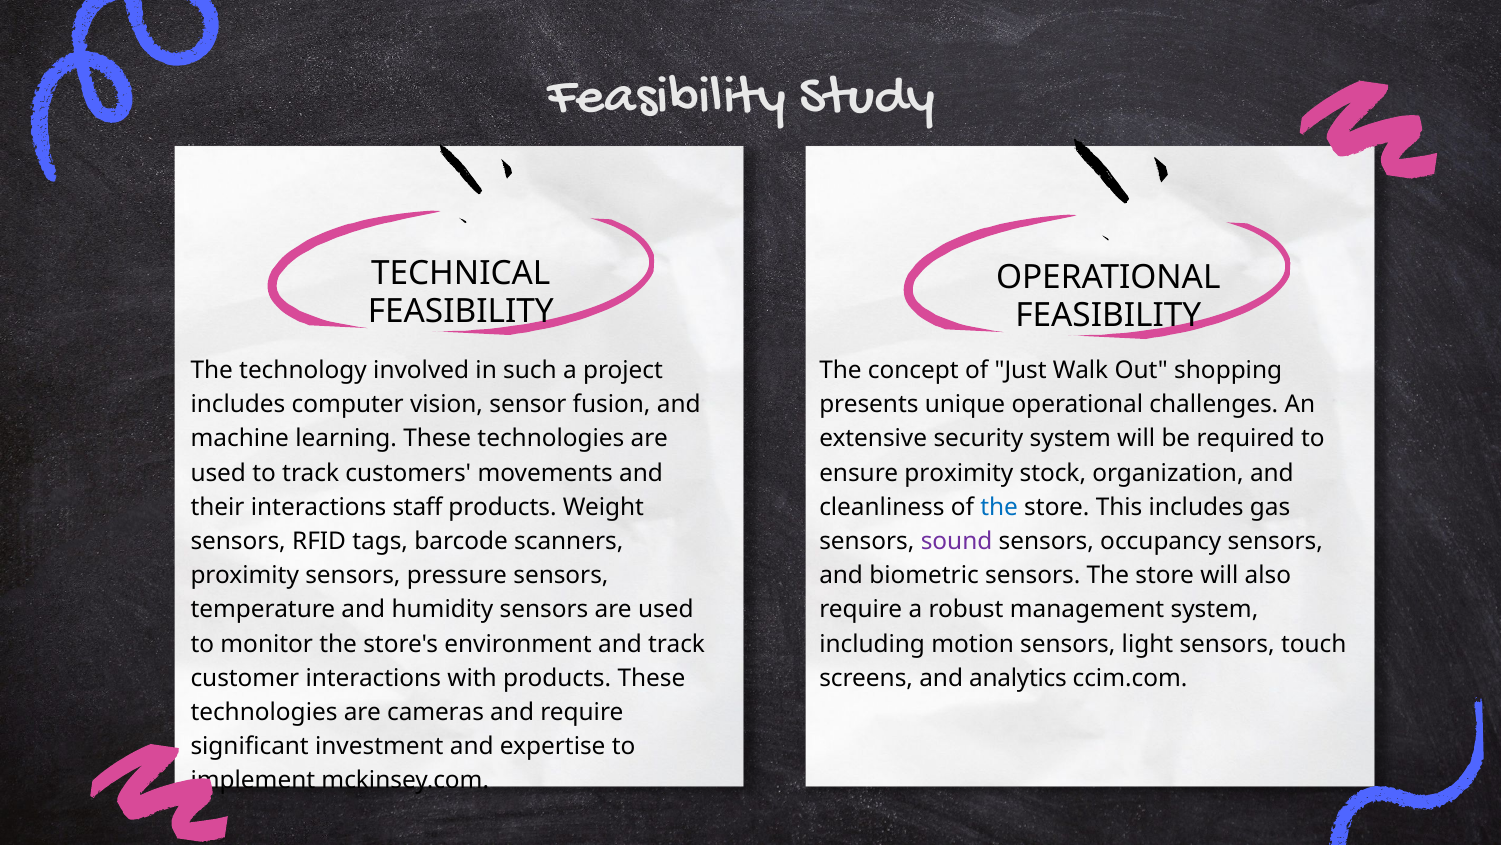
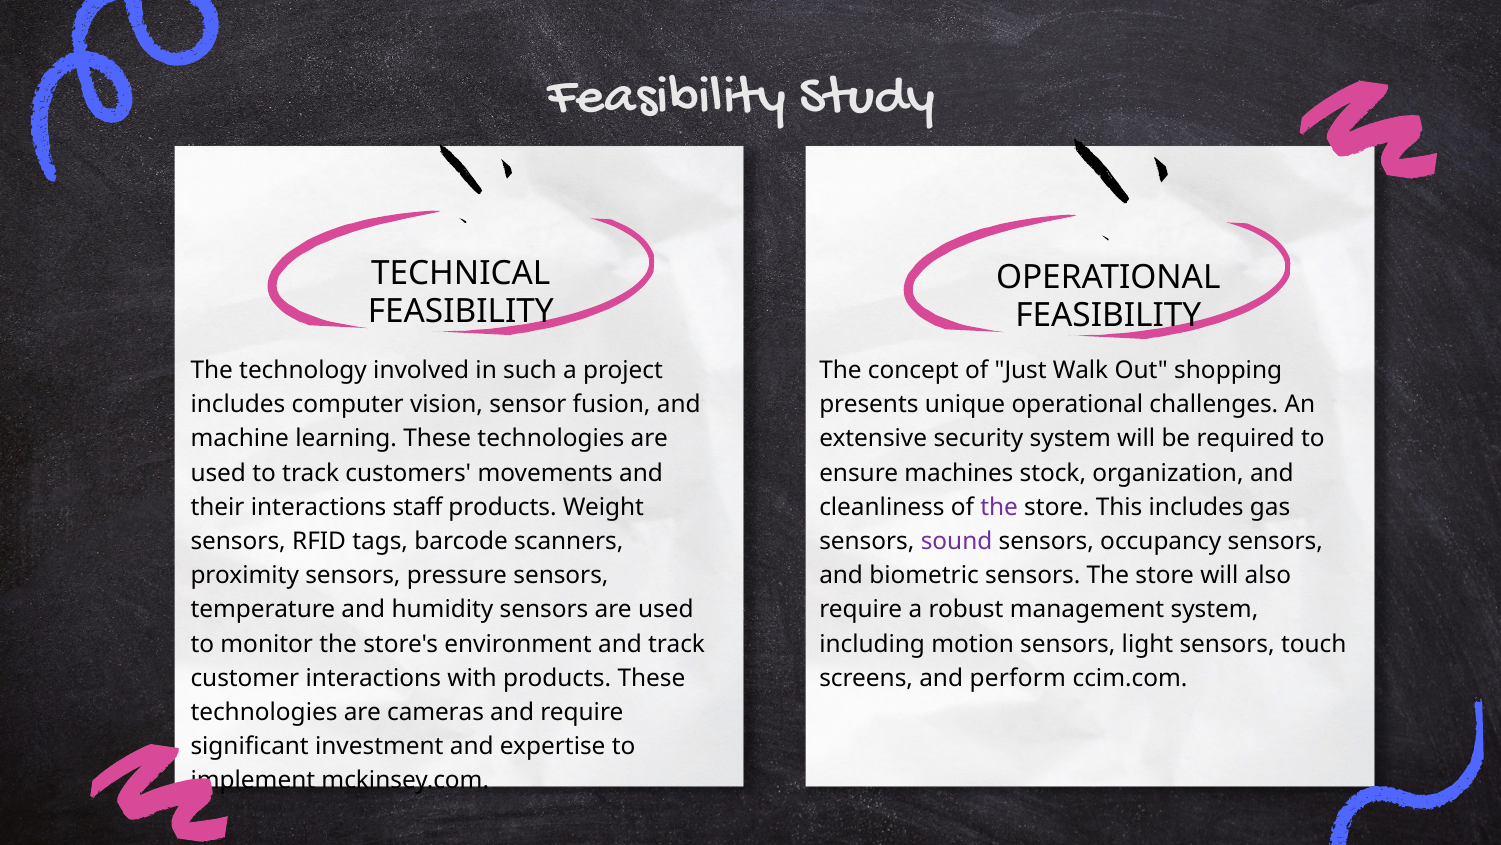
ensure proximity: proximity -> machines (959, 473)
the colour: blue -> purple (999, 507)
analytics: analytics -> perform (1018, 678)
